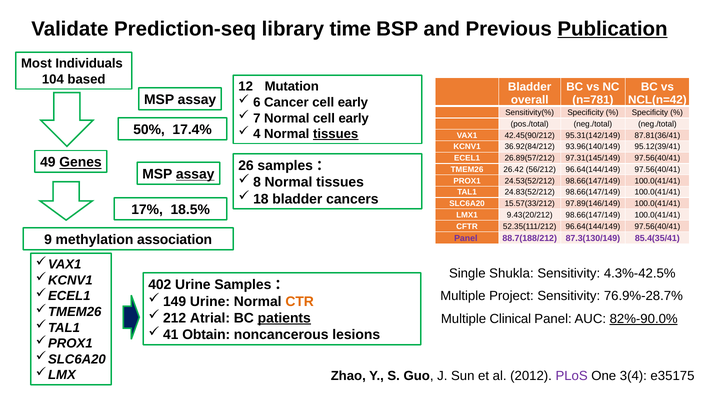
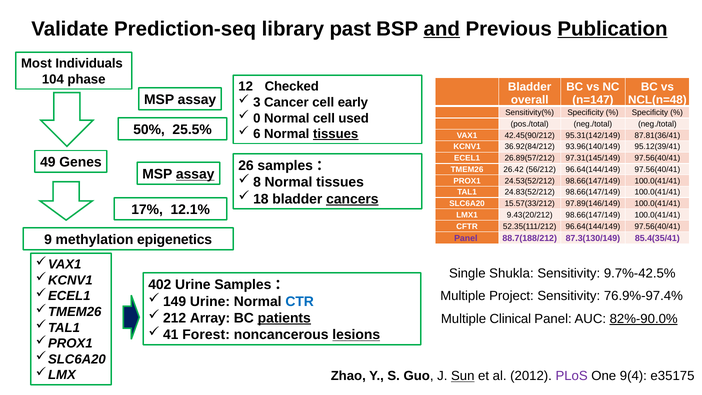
time: time -> past (350, 29)
and underline: none -> present (442, 29)
based: based -> phase (86, 79)
Mutation: Mutation -> Checked (292, 87)
n=781: n=781 -> n=147 (593, 100)
NCL(n=42: NCL(n=42 -> NCL(n=48 (657, 100)
6: 6 -> 3 (257, 102)
7: 7 -> 0 (257, 118)
Normal cell early: early -> used (354, 118)
17.4%: 17.4% -> 25.5% (192, 130)
4: 4 -> 6 (257, 134)
Genes underline: present -> none (81, 162)
cancers underline: none -> present (352, 199)
18.5%: 18.5% -> 12.1% (190, 210)
association: association -> epigenetics (175, 240)
4.3%-42.5%: 4.3%-42.5% -> 9.7%-42.5% (640, 274)
76.9%-28.7%: 76.9%-28.7% -> 76.9%-97.4% (643, 296)
CTR colour: orange -> blue (300, 301)
Atrial: Atrial -> Array (210, 318)
Obtain: Obtain -> Forest (206, 335)
lesions underline: none -> present (356, 335)
Sun underline: none -> present (463, 376)
3(4: 3(4 -> 9(4 (633, 376)
